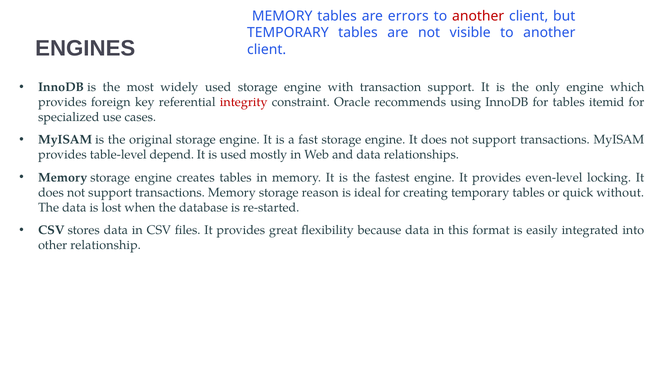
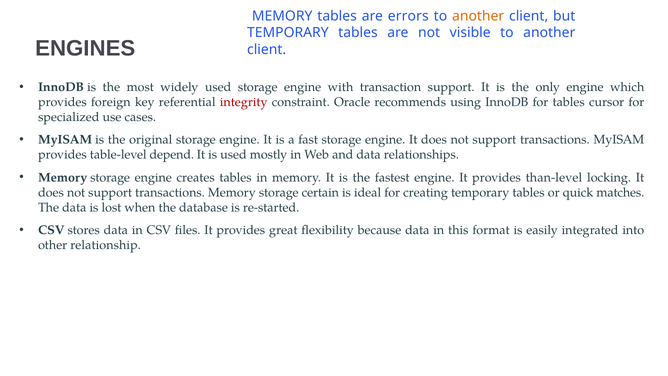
another colour: red -> orange (478, 16)
itemid: itemid -> cursor (607, 102)
even-level: even-level -> than-level (554, 177)
reason: reason -> certain (320, 192)
without: without -> matches (620, 192)
